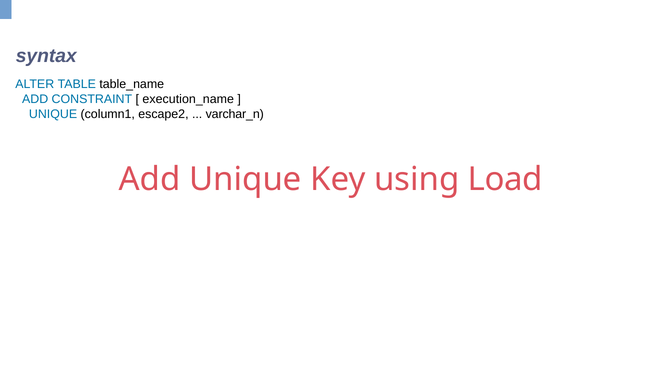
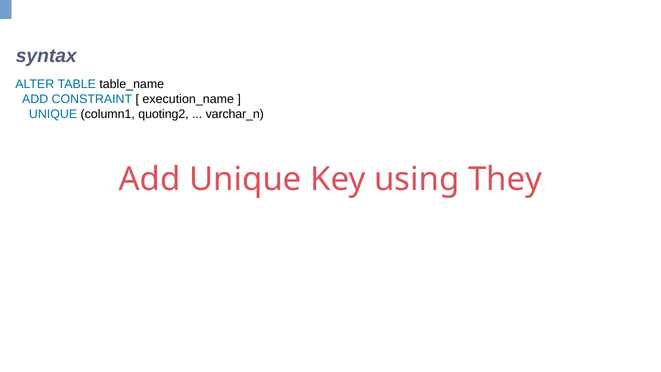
escape2: escape2 -> quoting2 (163, 114)
Load: Load -> They (505, 179)
